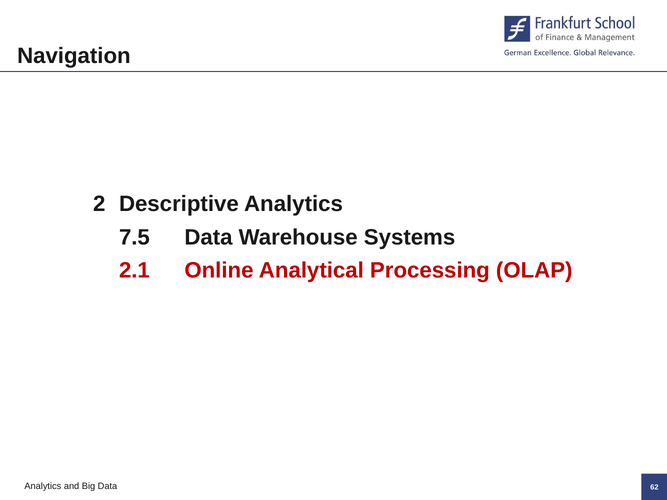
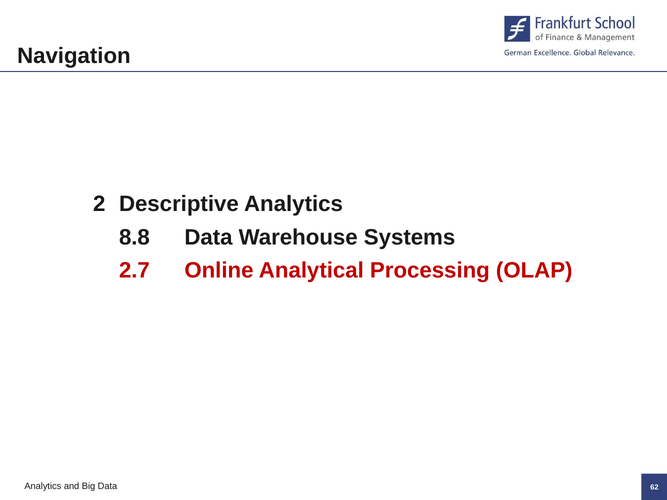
7.5: 7.5 -> 8.8 (134, 237)
2.1: 2.1 -> 2.7 (134, 271)
